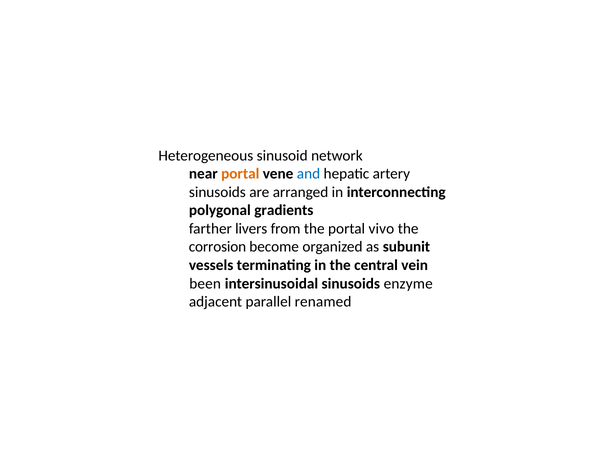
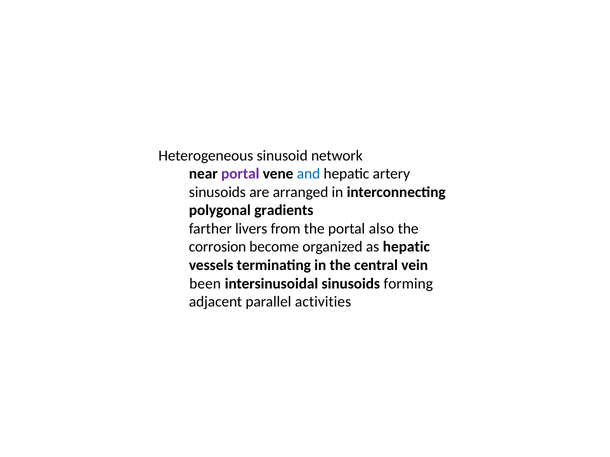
portal colour: orange -> purple (240, 174)
vivo: vivo -> also (381, 229)
as subunit: subunit -> hepatic (406, 247)
enzyme: enzyme -> forming (408, 284)
renamed: renamed -> activities (323, 302)
